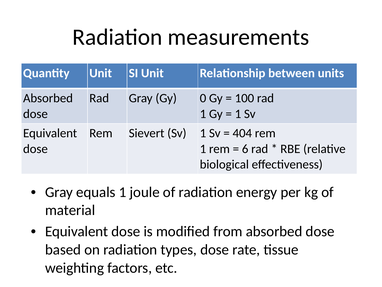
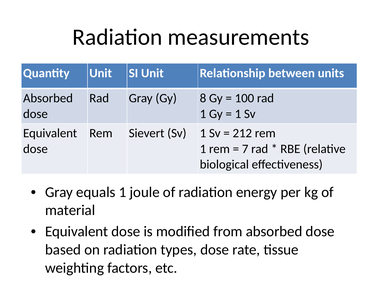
0: 0 -> 8 (203, 98)
404: 404 -> 212 (242, 133)
6: 6 -> 7 (245, 149)
